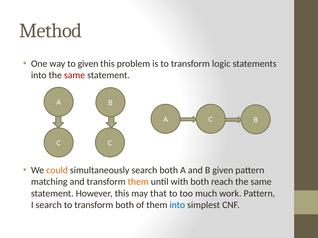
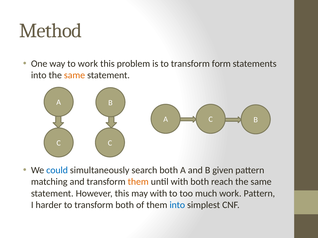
to given: given -> work (88, 64)
logic: logic -> form (221, 64)
same colour: red -> orange (75, 75)
could colour: orange -> blue (57, 170)
may that: that -> with (159, 194)
I search: search -> harder (49, 205)
